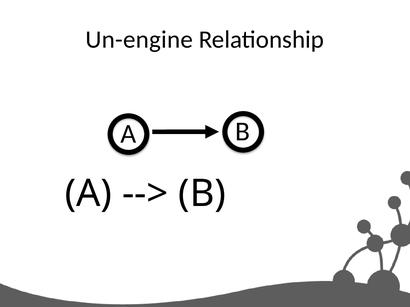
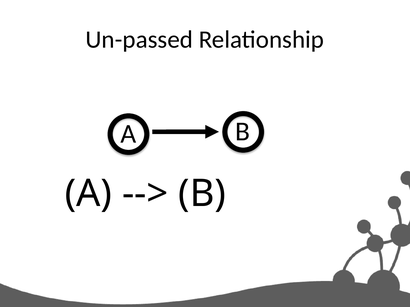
Un-engine: Un-engine -> Un-passed (139, 40)
